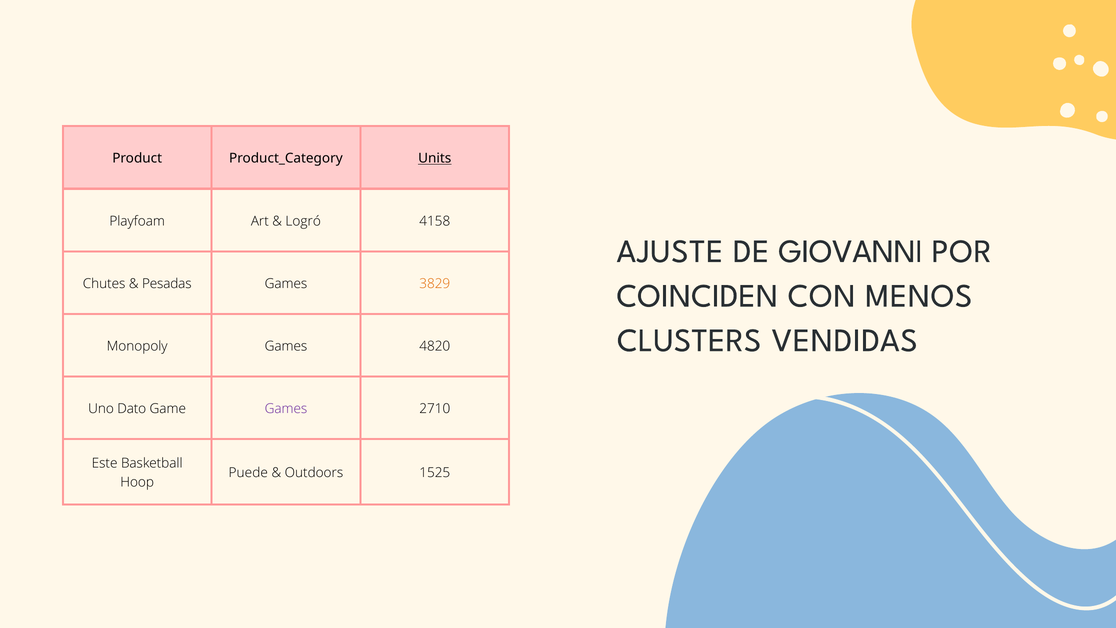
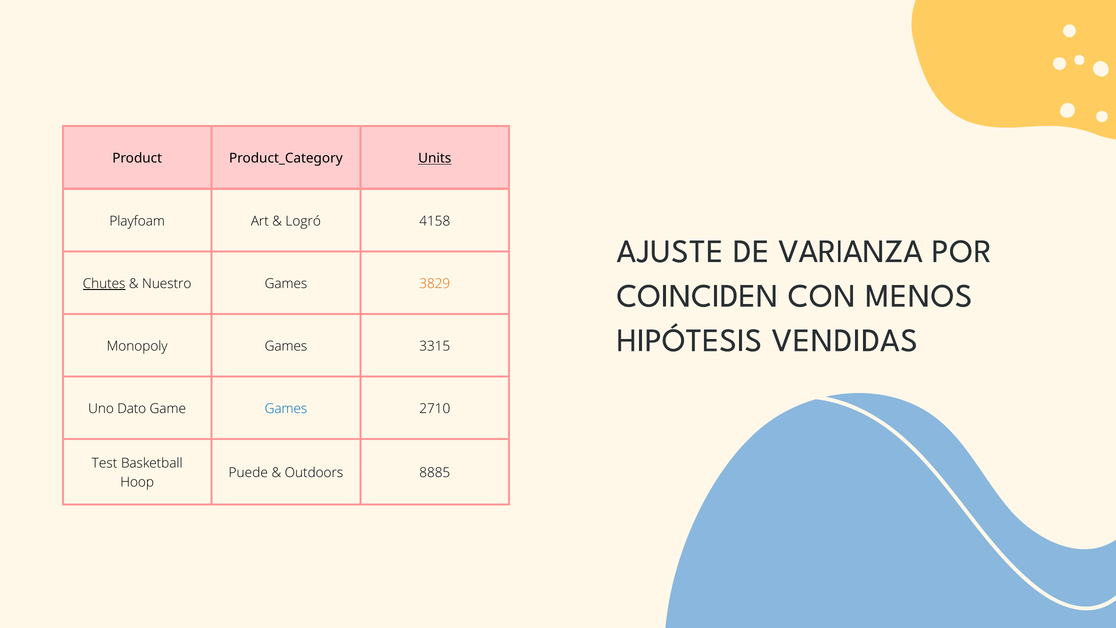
GIOVANNI: GIOVANNI -> VARIANZA (851, 251)
Chutes underline: none -> present (104, 284)
Pesadas: Pesadas -> Nuestro (167, 284)
CLUSTERS: CLUSTERS -> HIPÓTESIS (689, 340)
4820: 4820 -> 3315 (435, 346)
Games colour: purple -> blue (286, 409)
Este: Este -> Test (105, 463)
1525: 1525 -> 8885 (435, 473)
